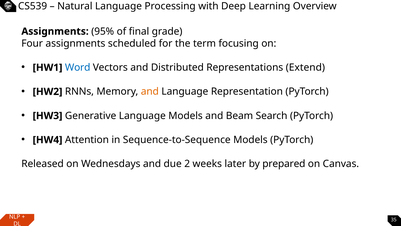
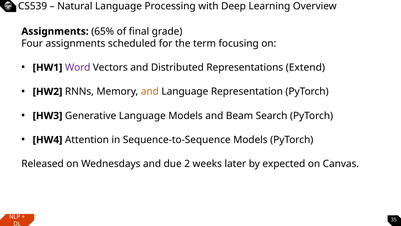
95%: 95% -> 65% (103, 31)
Word colour: blue -> purple (78, 67)
prepared: prepared -> expected (284, 164)
